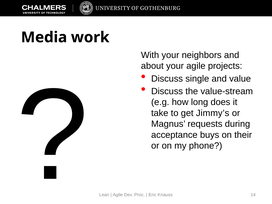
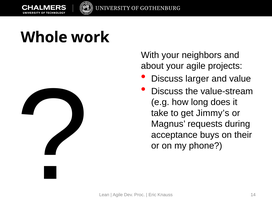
Media: Media -> Whole (44, 37)
single: single -> larger (197, 79)
